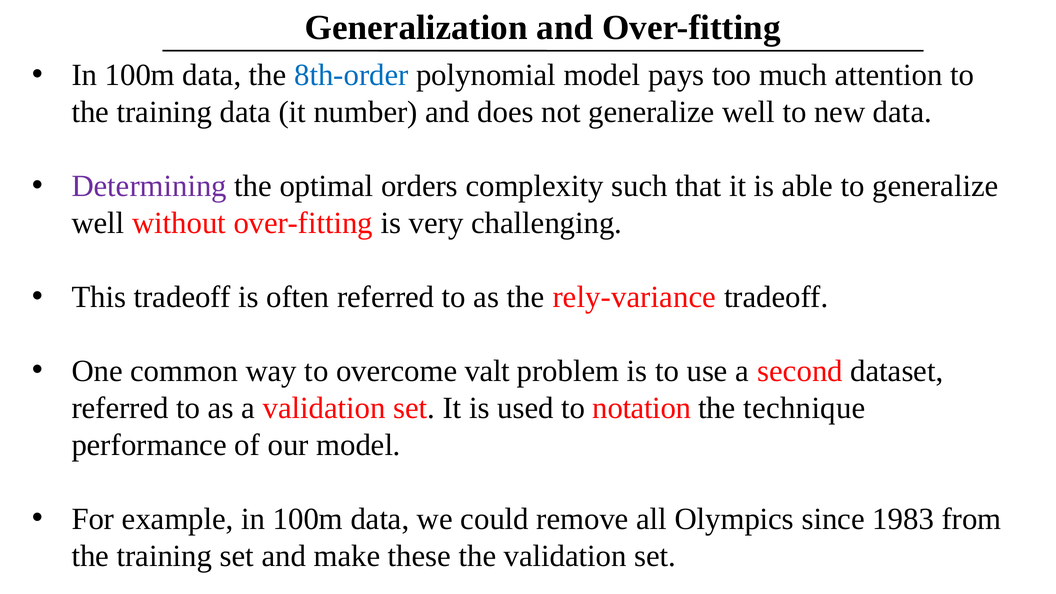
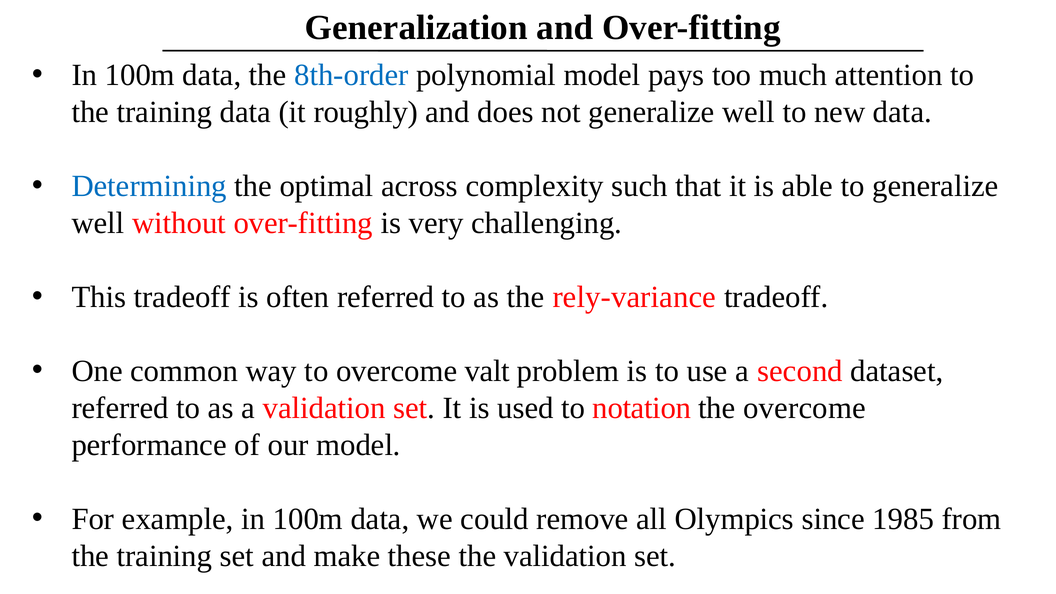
number: number -> roughly (366, 112)
Determining colour: purple -> blue (149, 186)
orders: orders -> across (419, 186)
the technique: technique -> overcome (805, 408)
1983: 1983 -> 1985 (903, 519)
